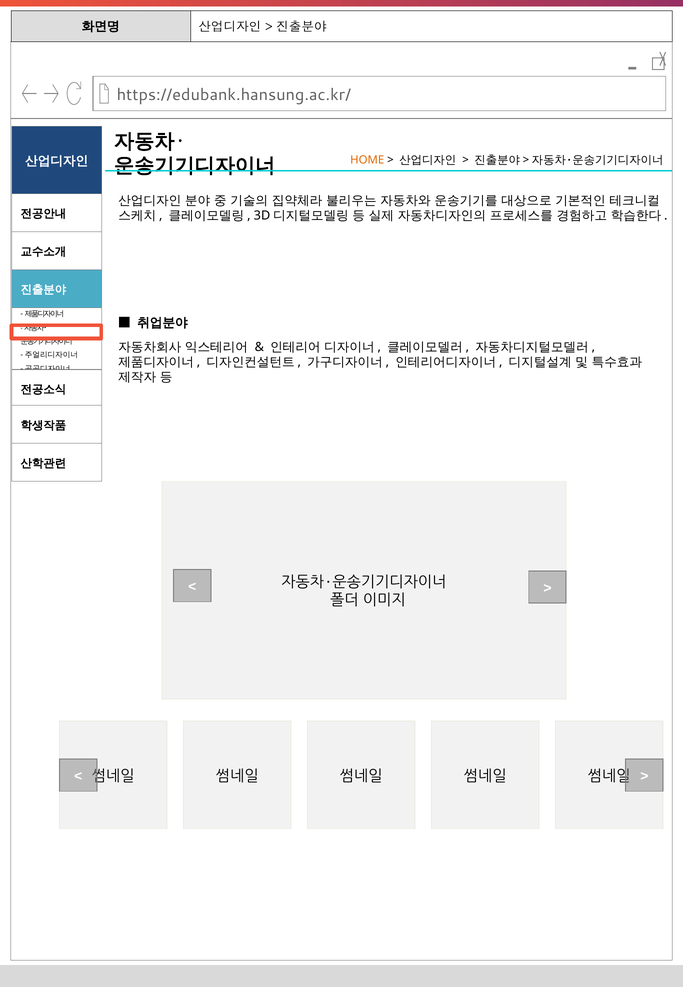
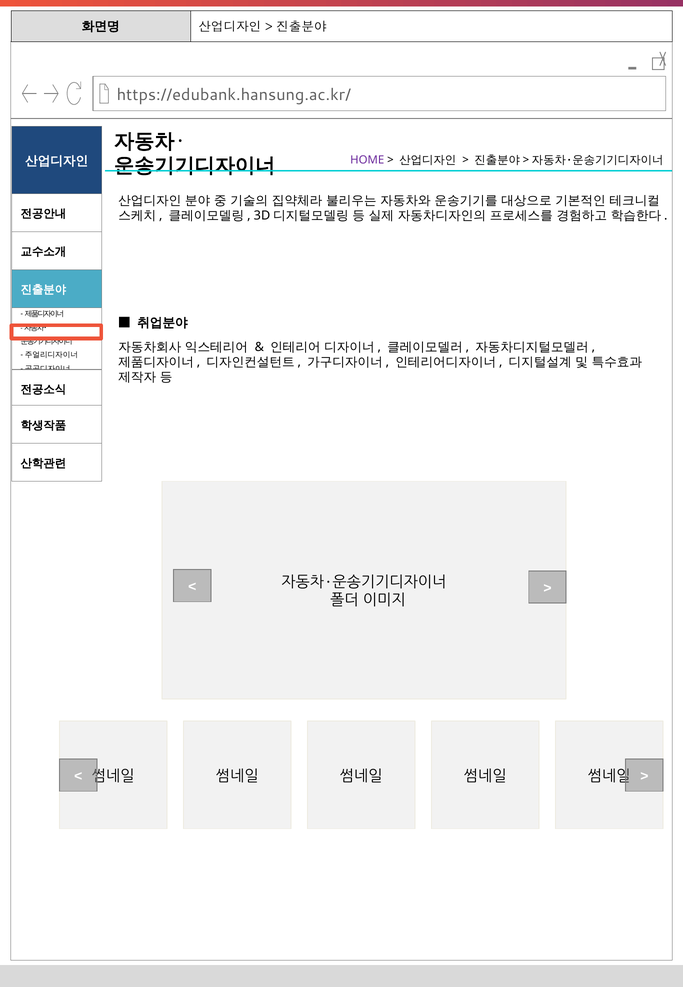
HOME colour: orange -> purple (367, 160)
